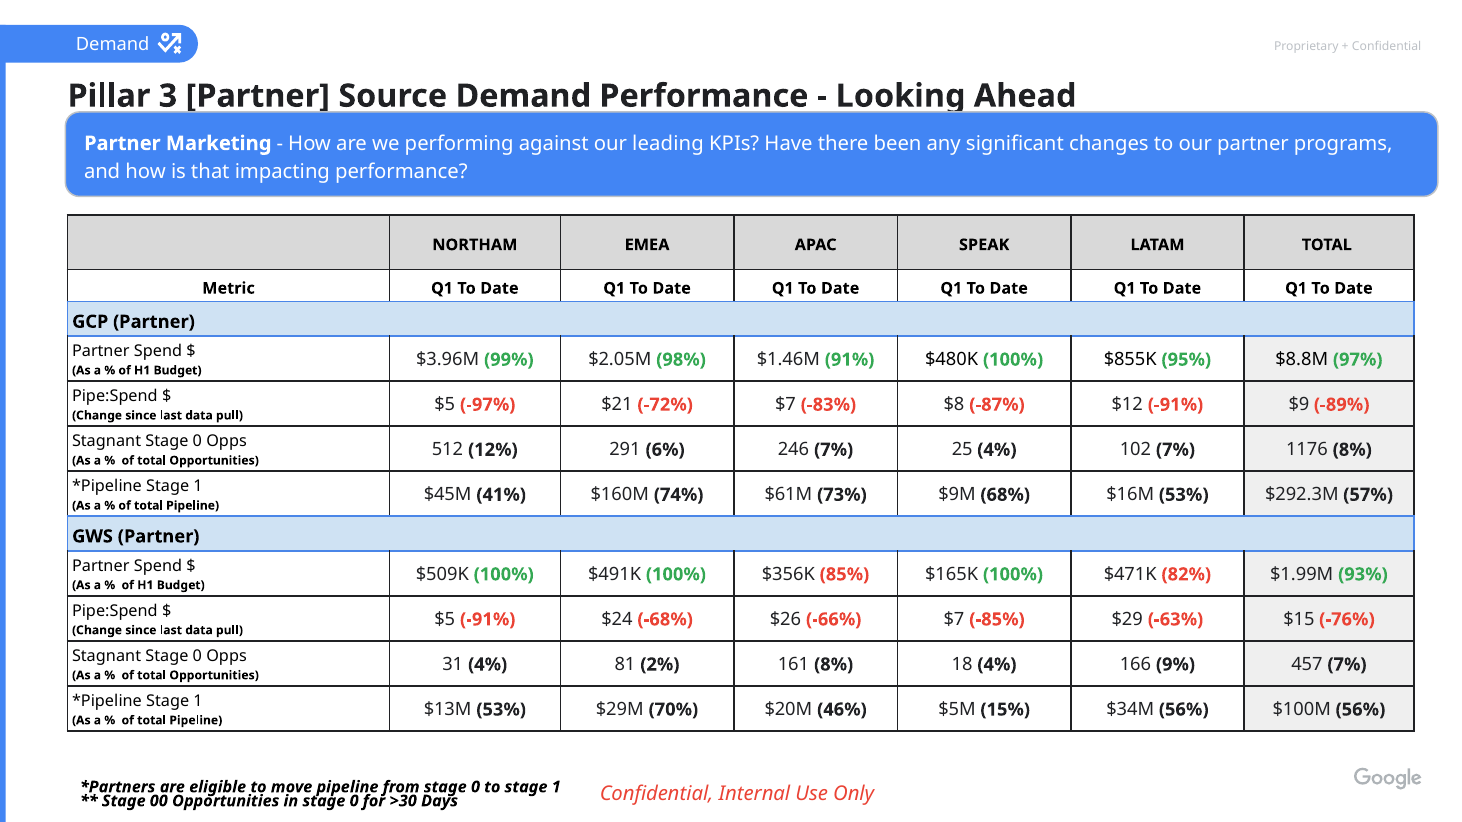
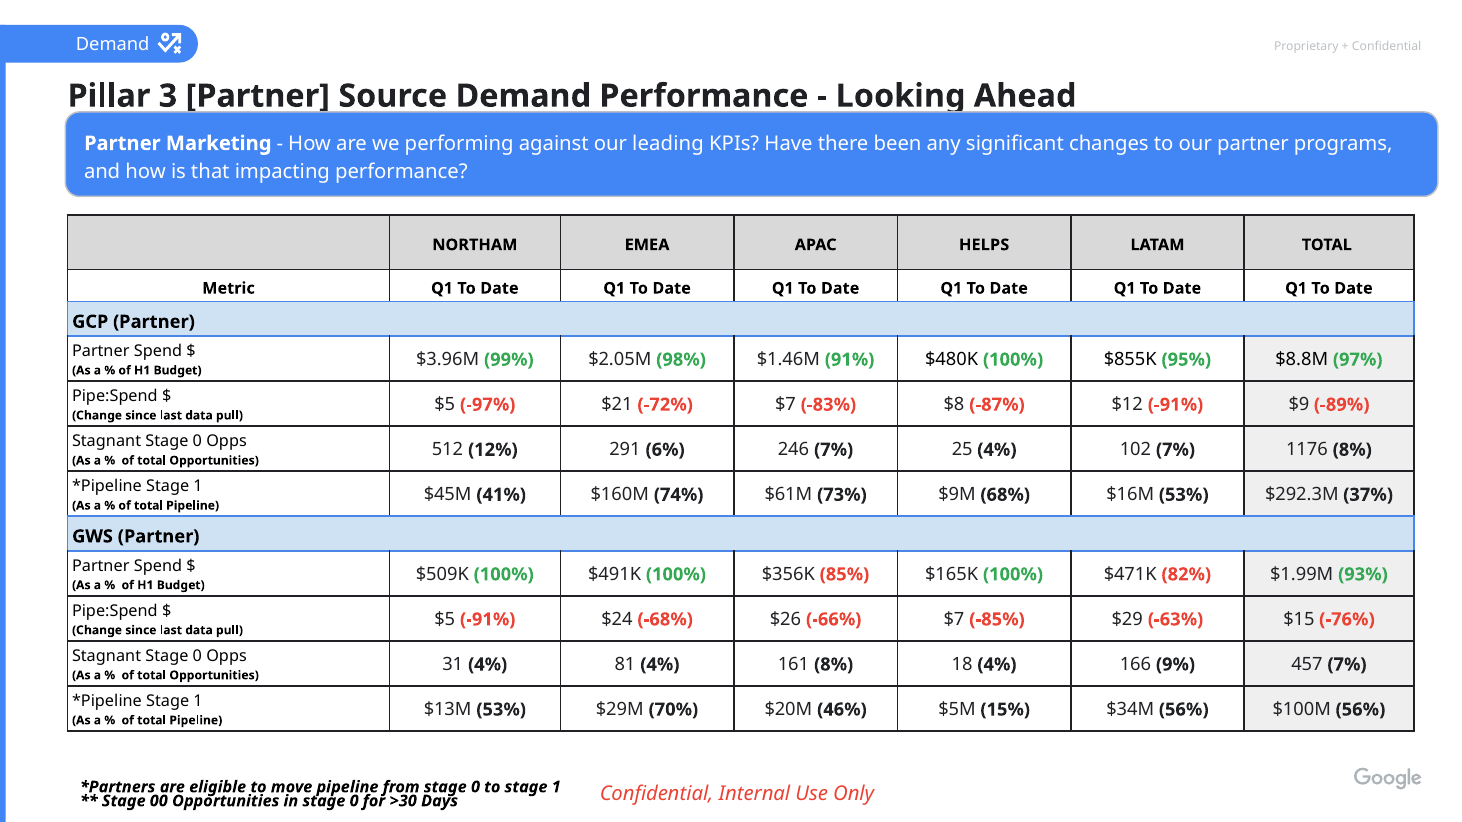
SPEAK: SPEAK -> HELPS (984, 245)
57%: 57% -> 37% (1368, 495)
81 2%: 2% -> 4% (660, 665)
